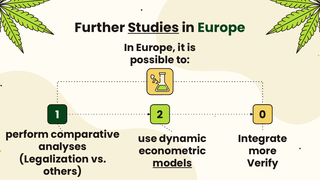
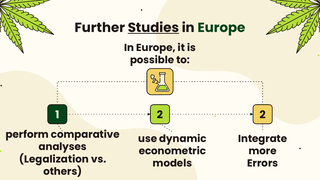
2 0: 0 -> 2 (263, 115)
models underline: present -> none (172, 163)
Verify: Verify -> Errors (263, 163)
